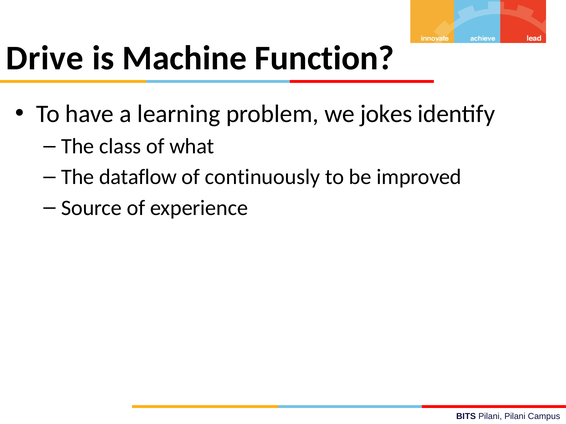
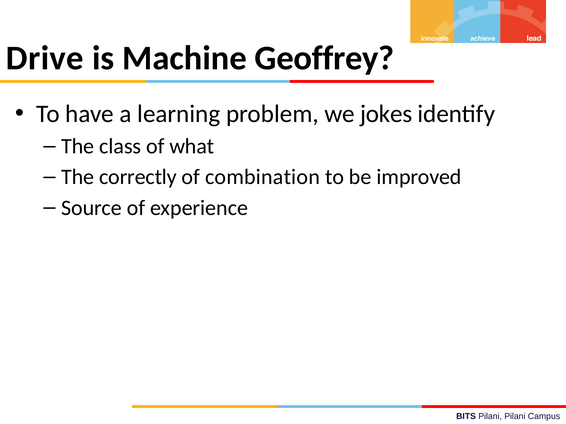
Function: Function -> Geoffrey (324, 58)
dataflow: dataflow -> correctly (138, 177)
continuously: continuously -> combination (262, 177)
